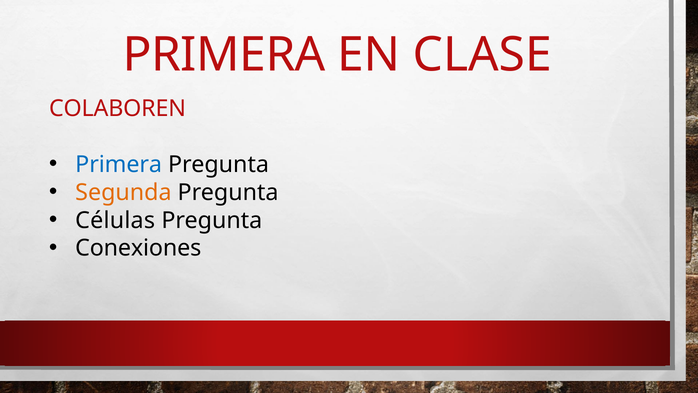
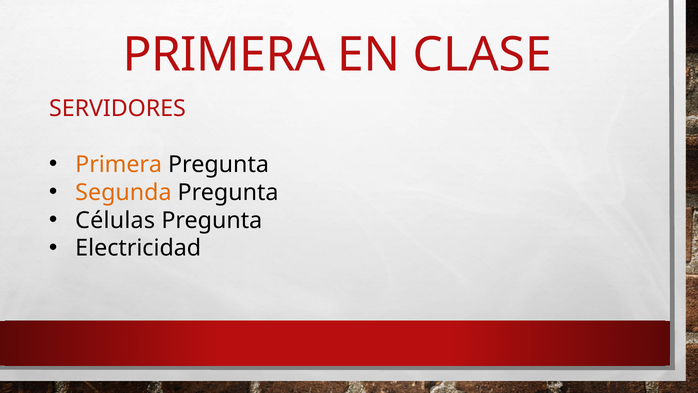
COLABOREN: COLABOREN -> SERVIDORES (117, 108)
Primera colour: blue -> orange (119, 164)
Conexiones: Conexiones -> Electricidad (138, 248)
